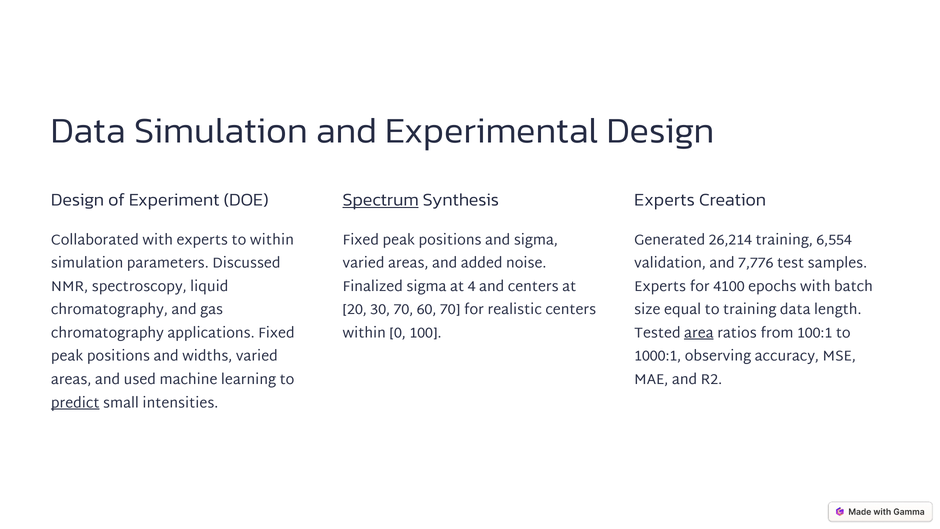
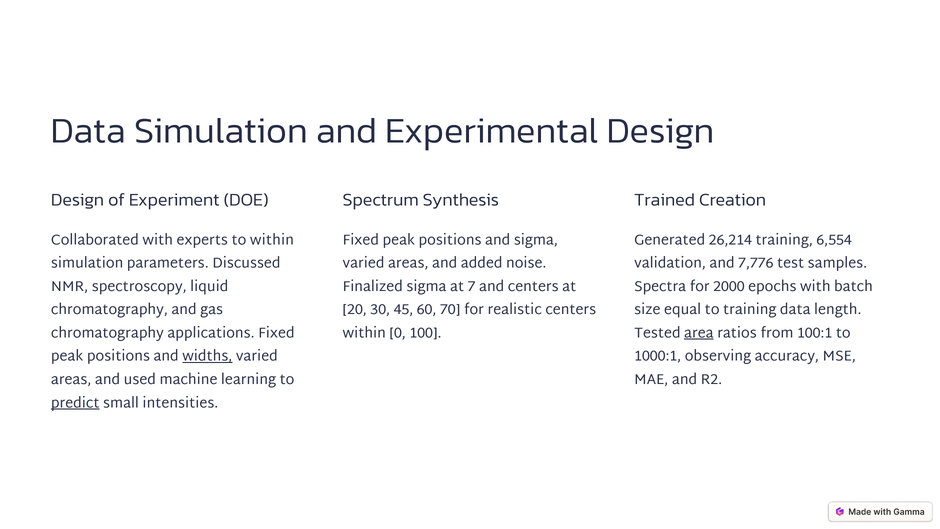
Spectrum underline: present -> none (381, 200)
Experts: Experts -> Trained (665, 200)
4: 4 -> 7 (472, 286)
Experts: Experts -> Spectra (660, 286)
4100: 4100 -> 2000 (729, 286)
30 70: 70 -> 45 (403, 310)
widths underline: none -> present (207, 356)
